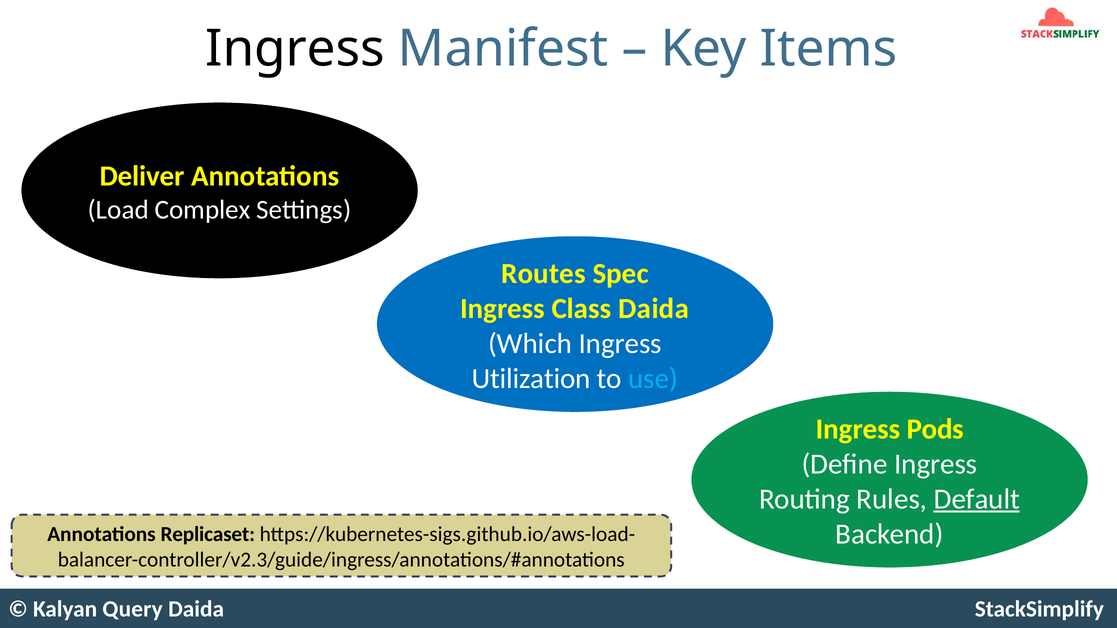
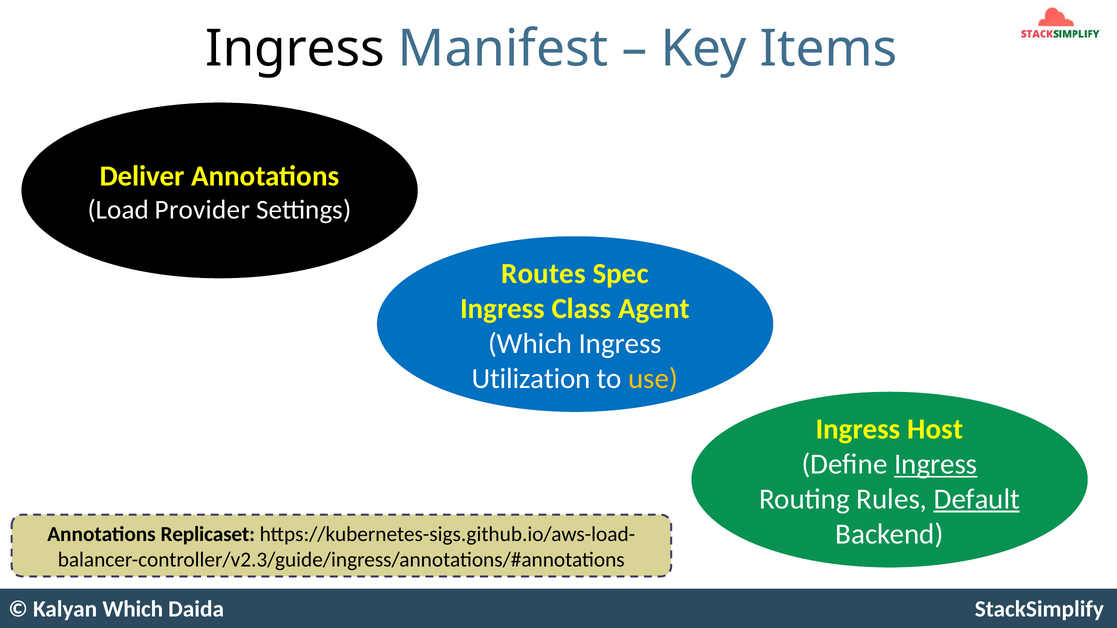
Complex: Complex -> Provider (202, 210)
Class Daida: Daida -> Agent (654, 309)
use colour: light blue -> yellow (653, 379)
Pods: Pods -> Host (935, 429)
Ingress underline: none -> present (936, 464)
Kalyan Query: Query -> Which (133, 609)
